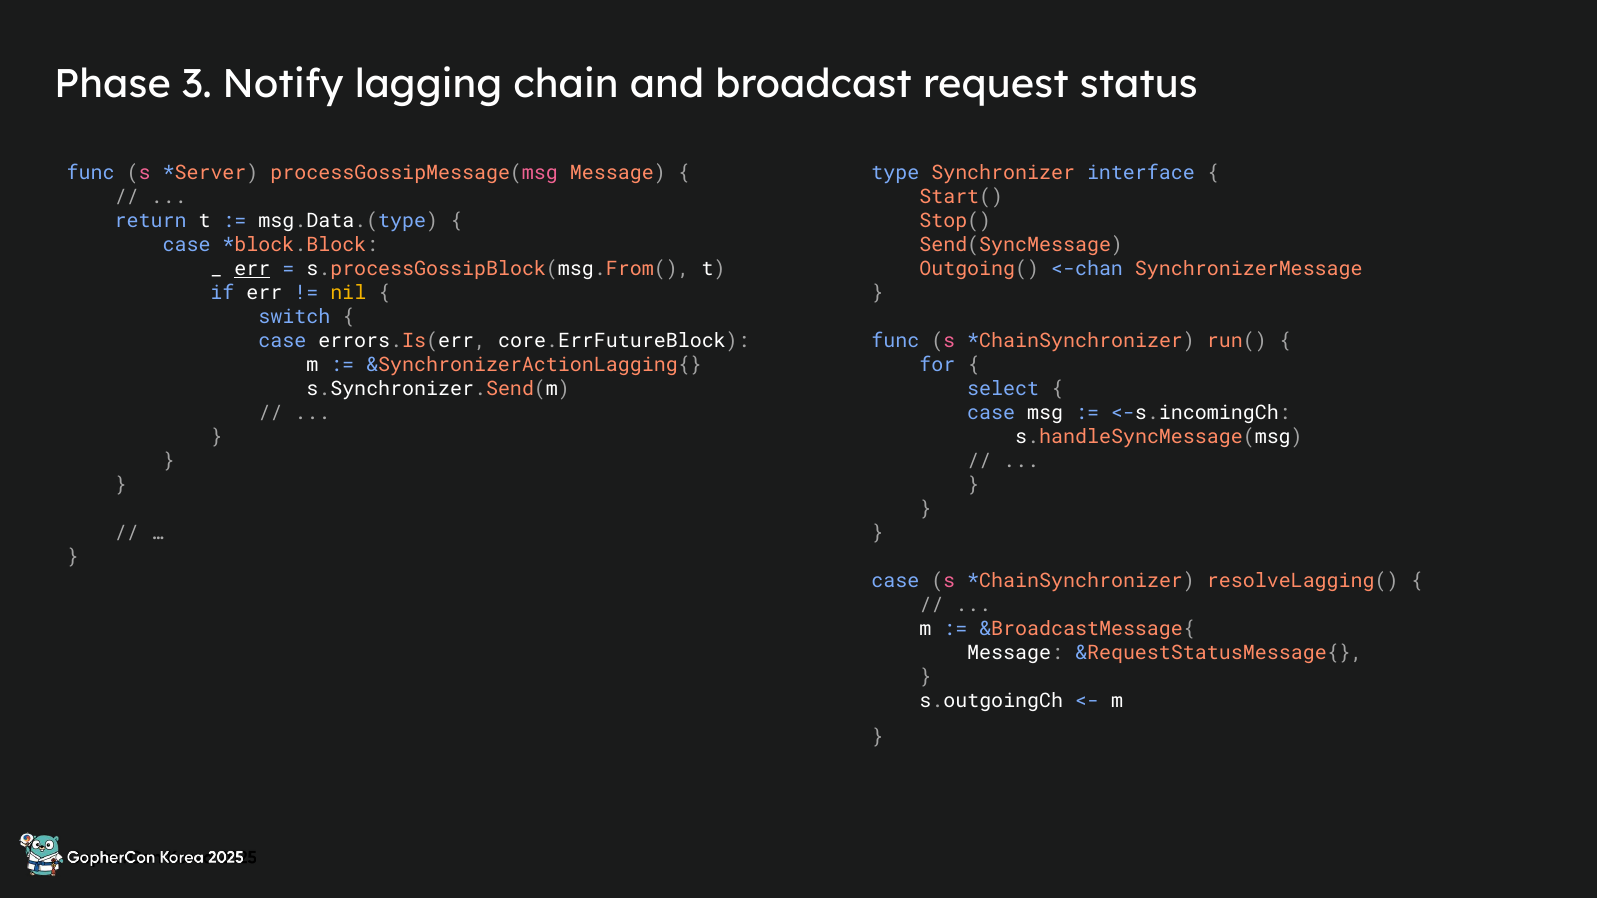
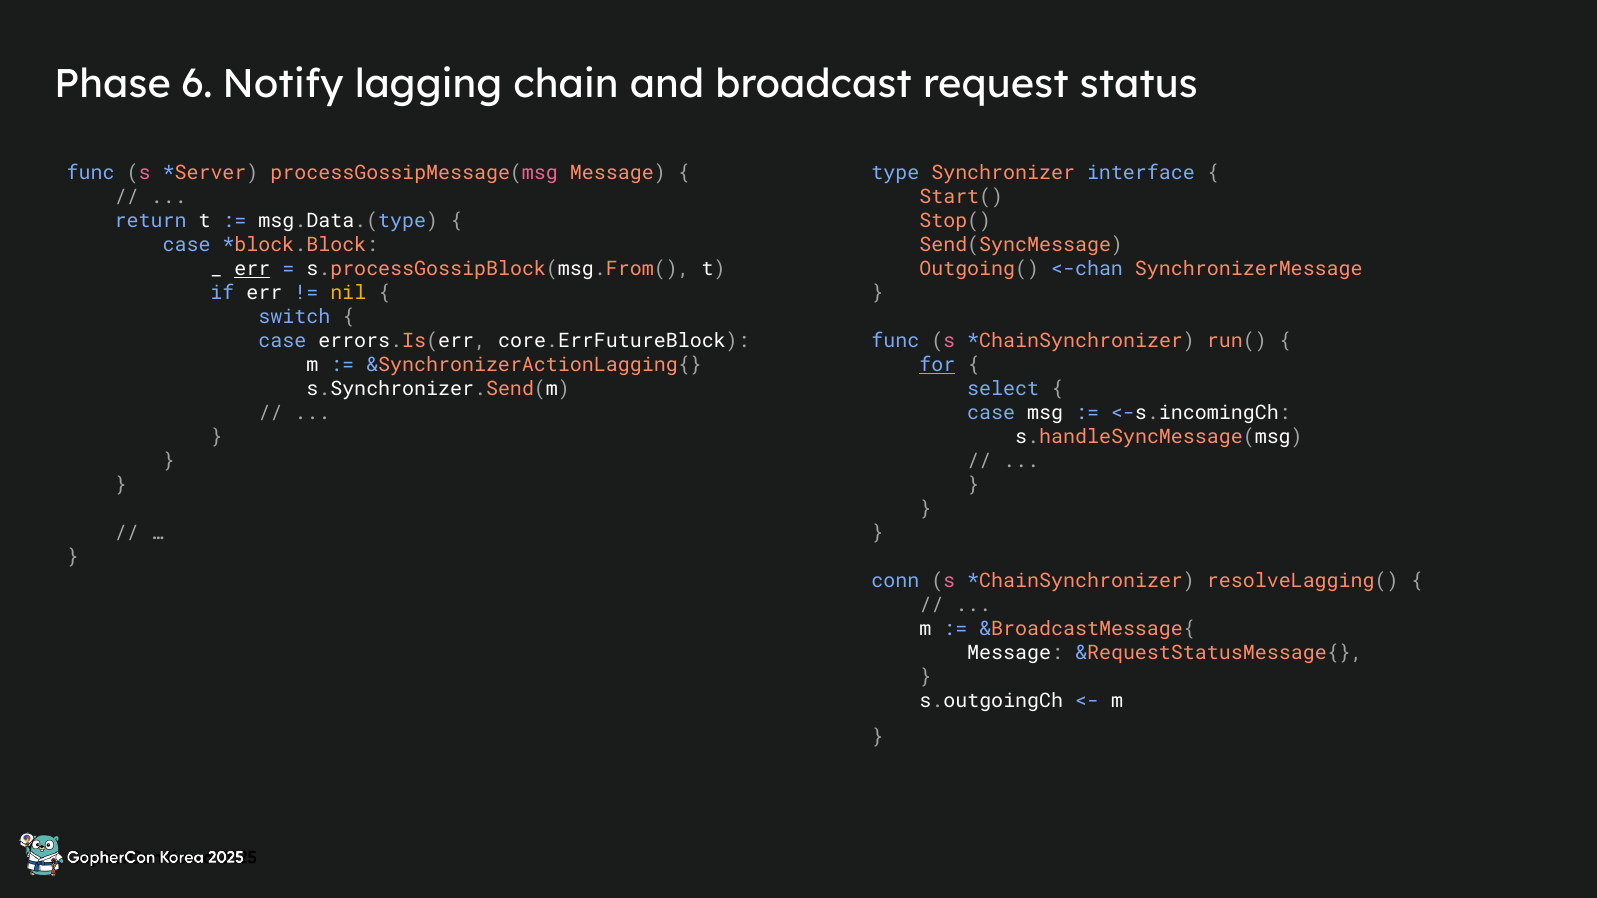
3: 3 -> 6 (197, 84)
for underline: none -> present (937, 365)
case: case -> conn (895, 581)
